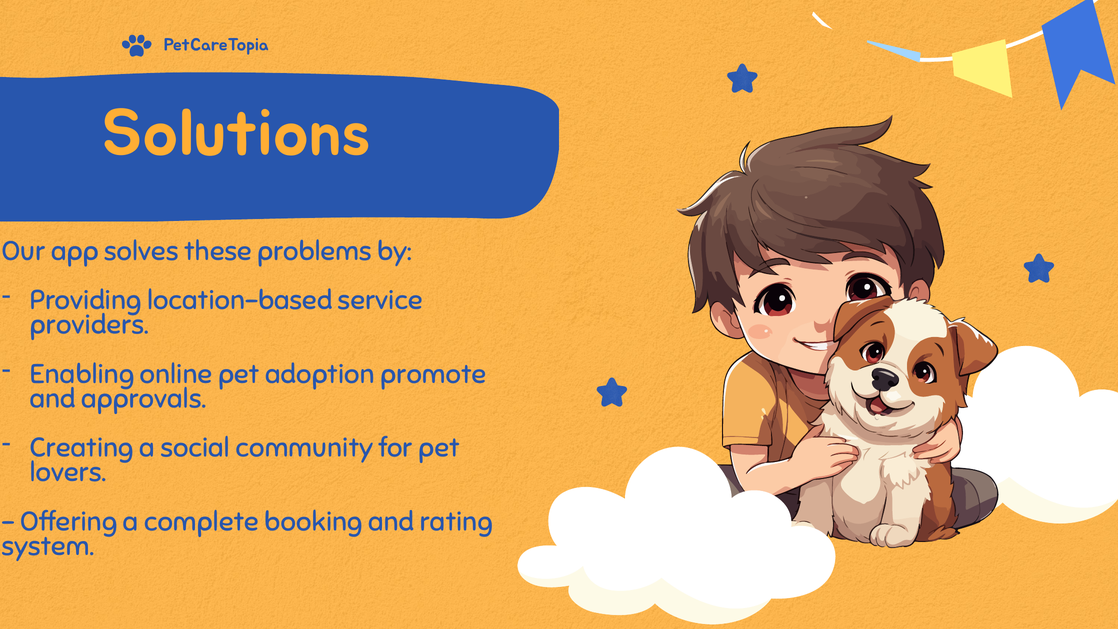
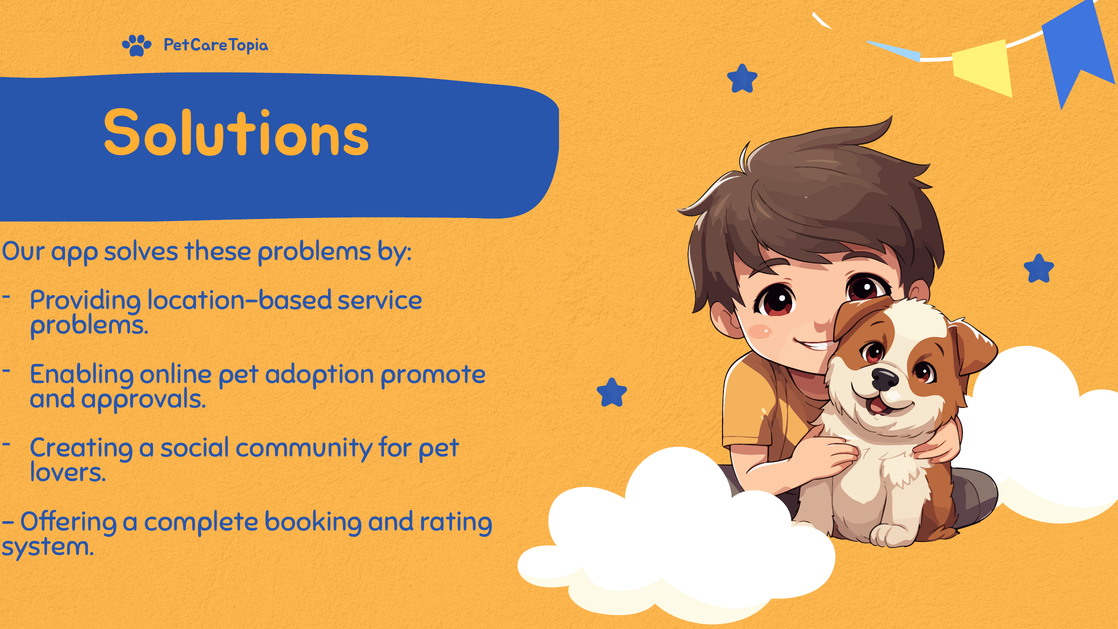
providers: providers -> problems (89, 325)
